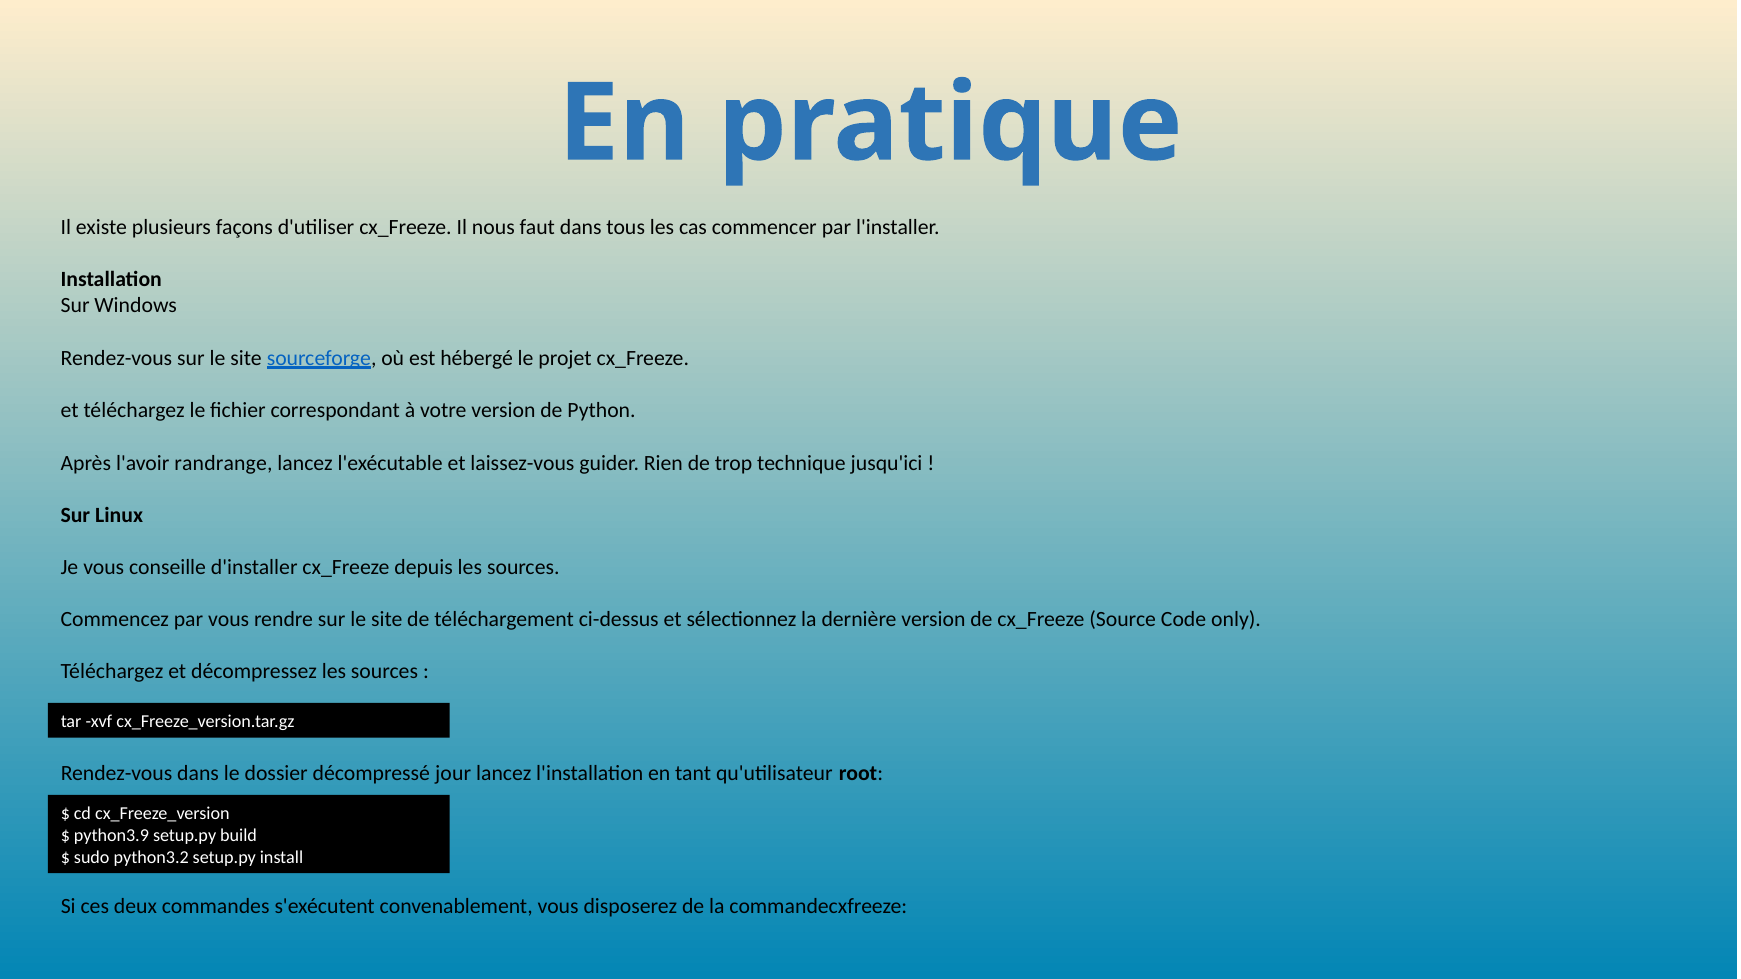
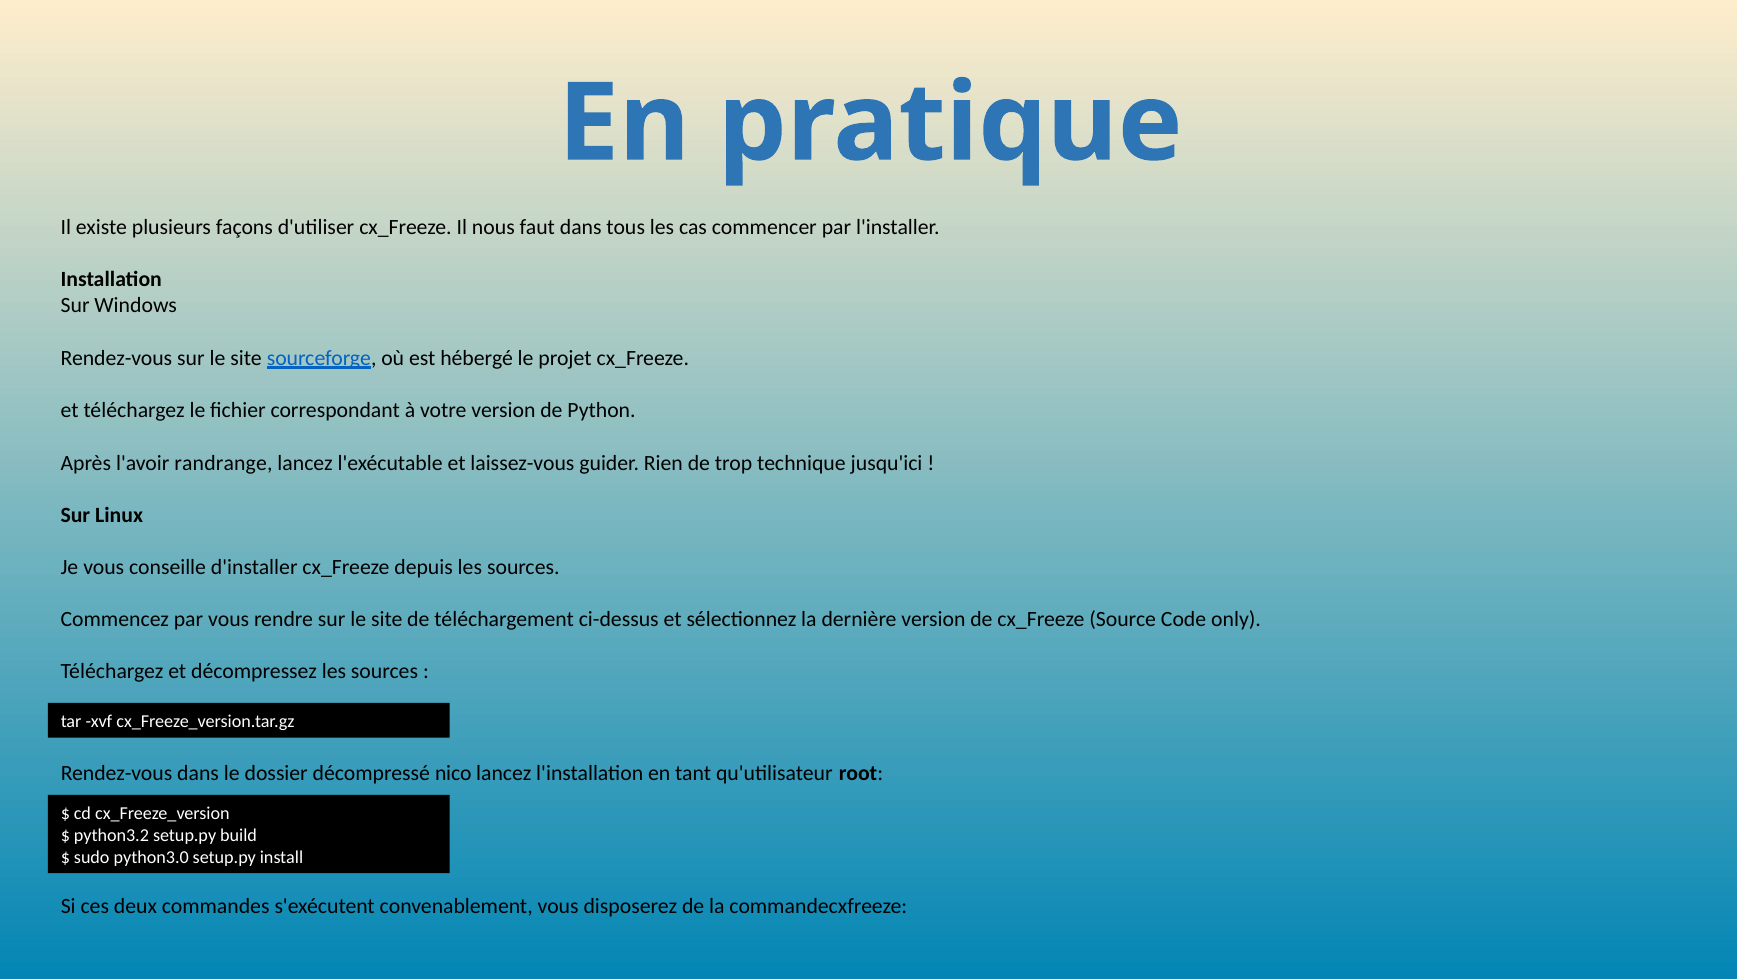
jour: jour -> nico (453, 774)
python3.9: python3.9 -> python3.2 (111, 836)
python3.2: python3.2 -> python3.0 (151, 857)
